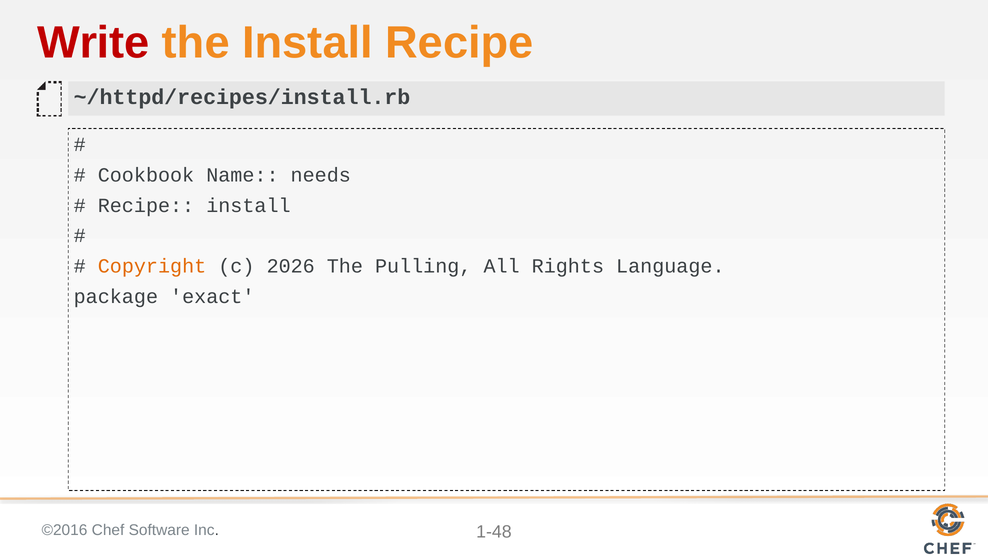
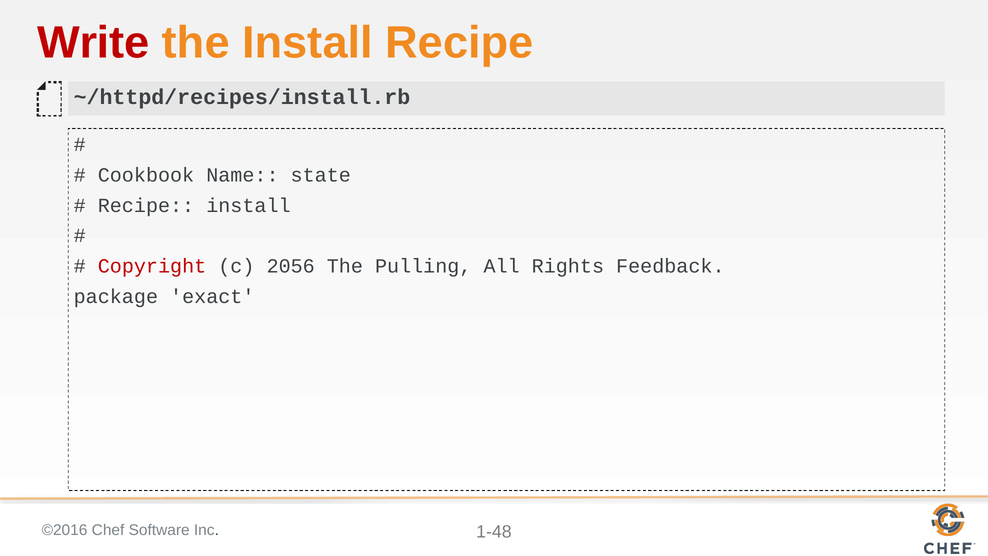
needs: needs -> state (321, 175)
Copyright colour: orange -> red (152, 266)
2026: 2026 -> 2056 (291, 266)
Language: Language -> Feedback (670, 266)
